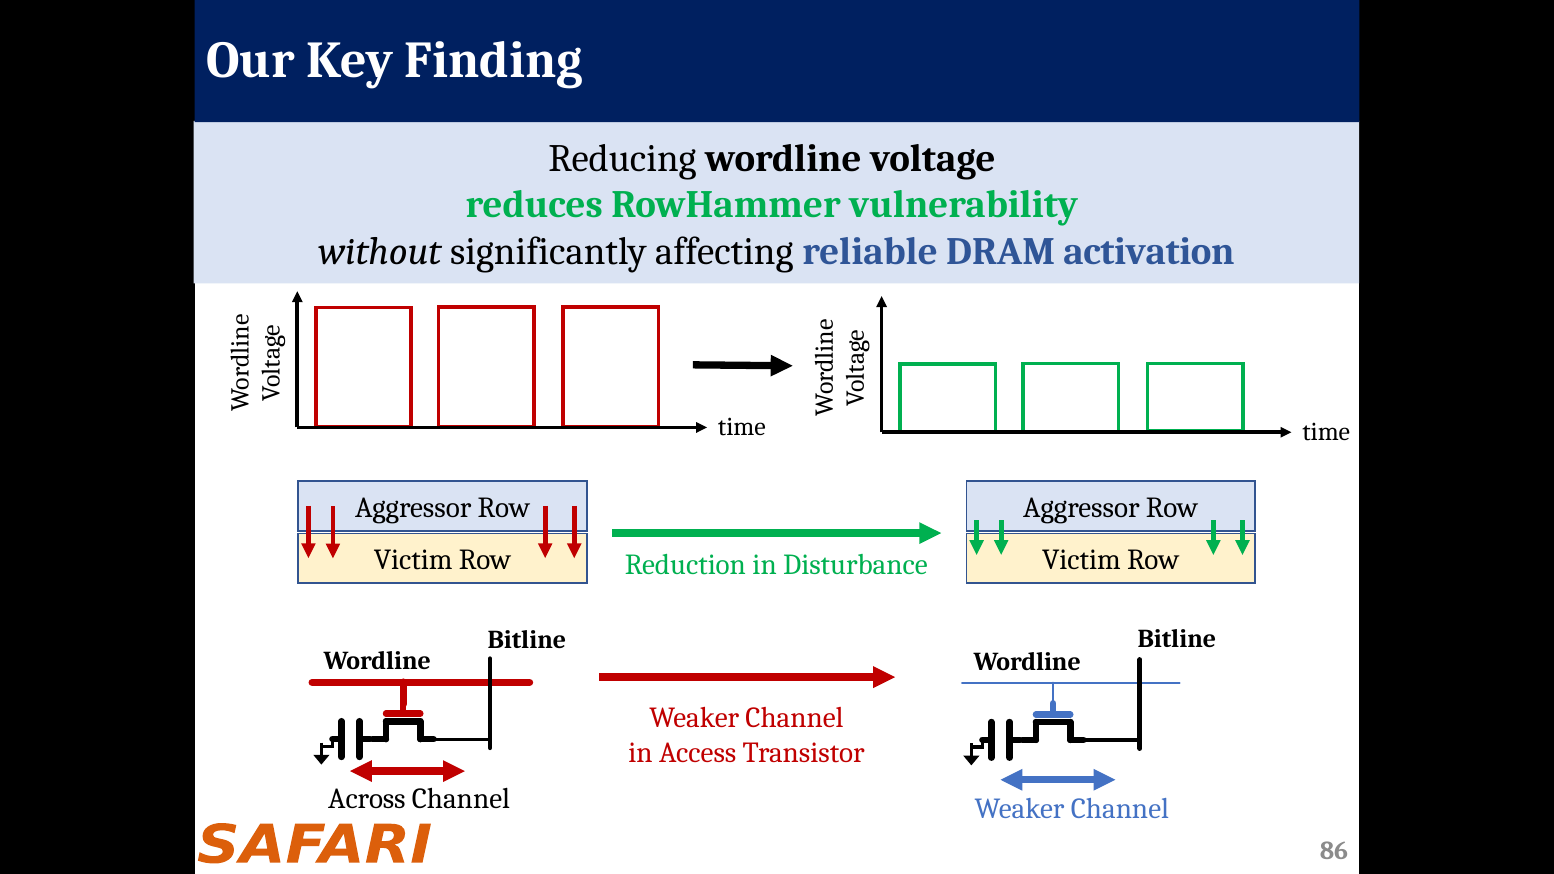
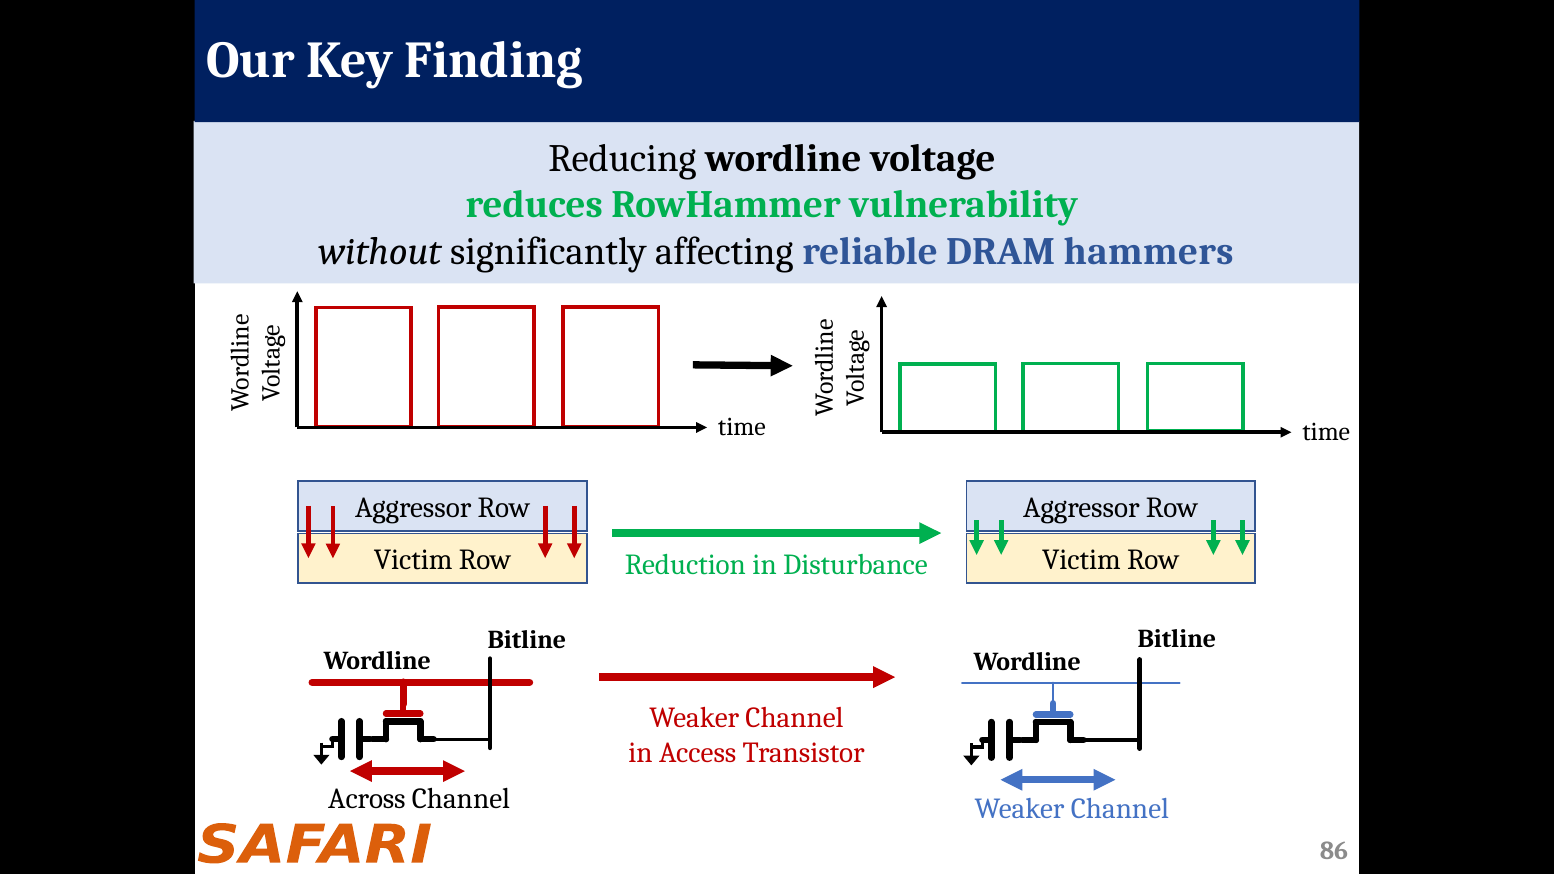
activation: activation -> hammers (1149, 251)
